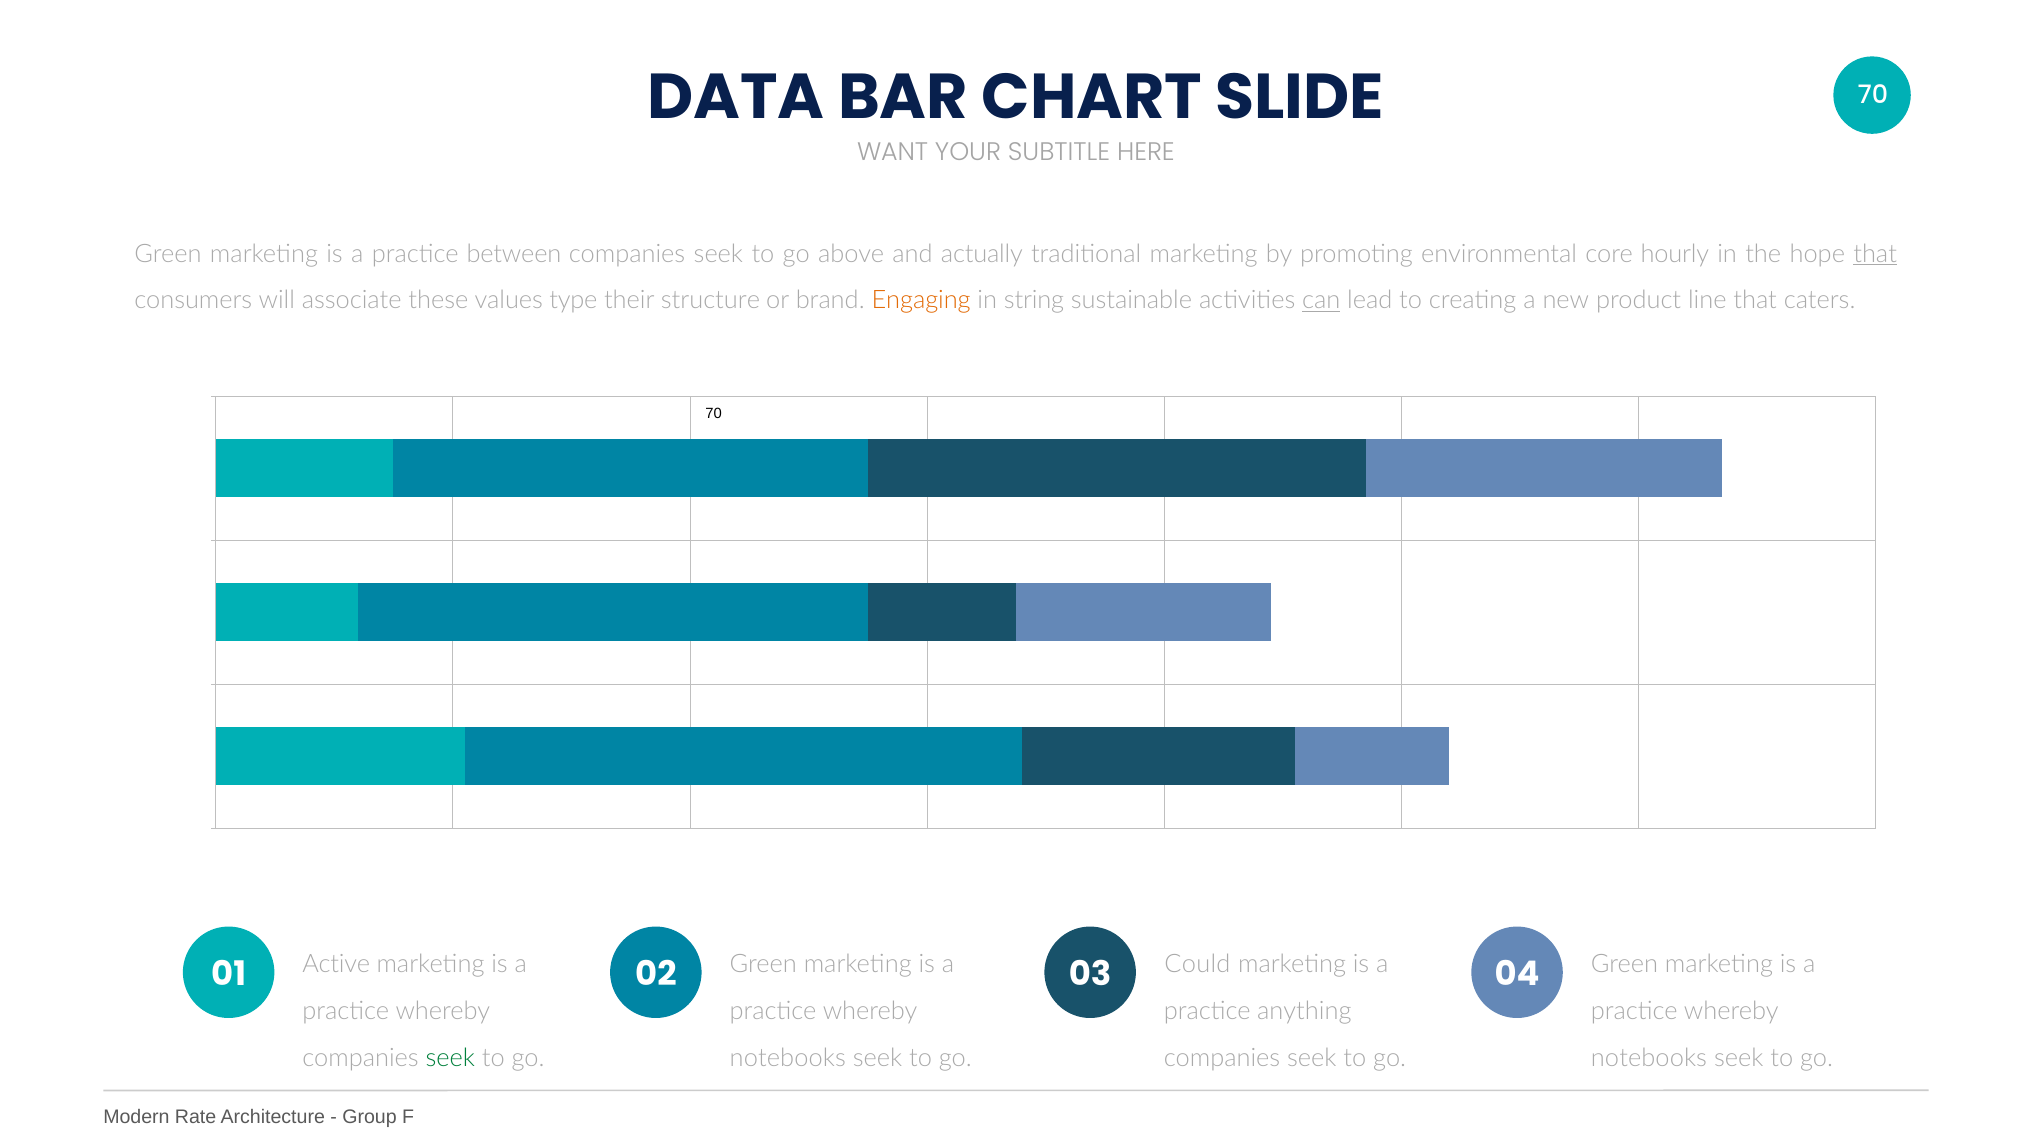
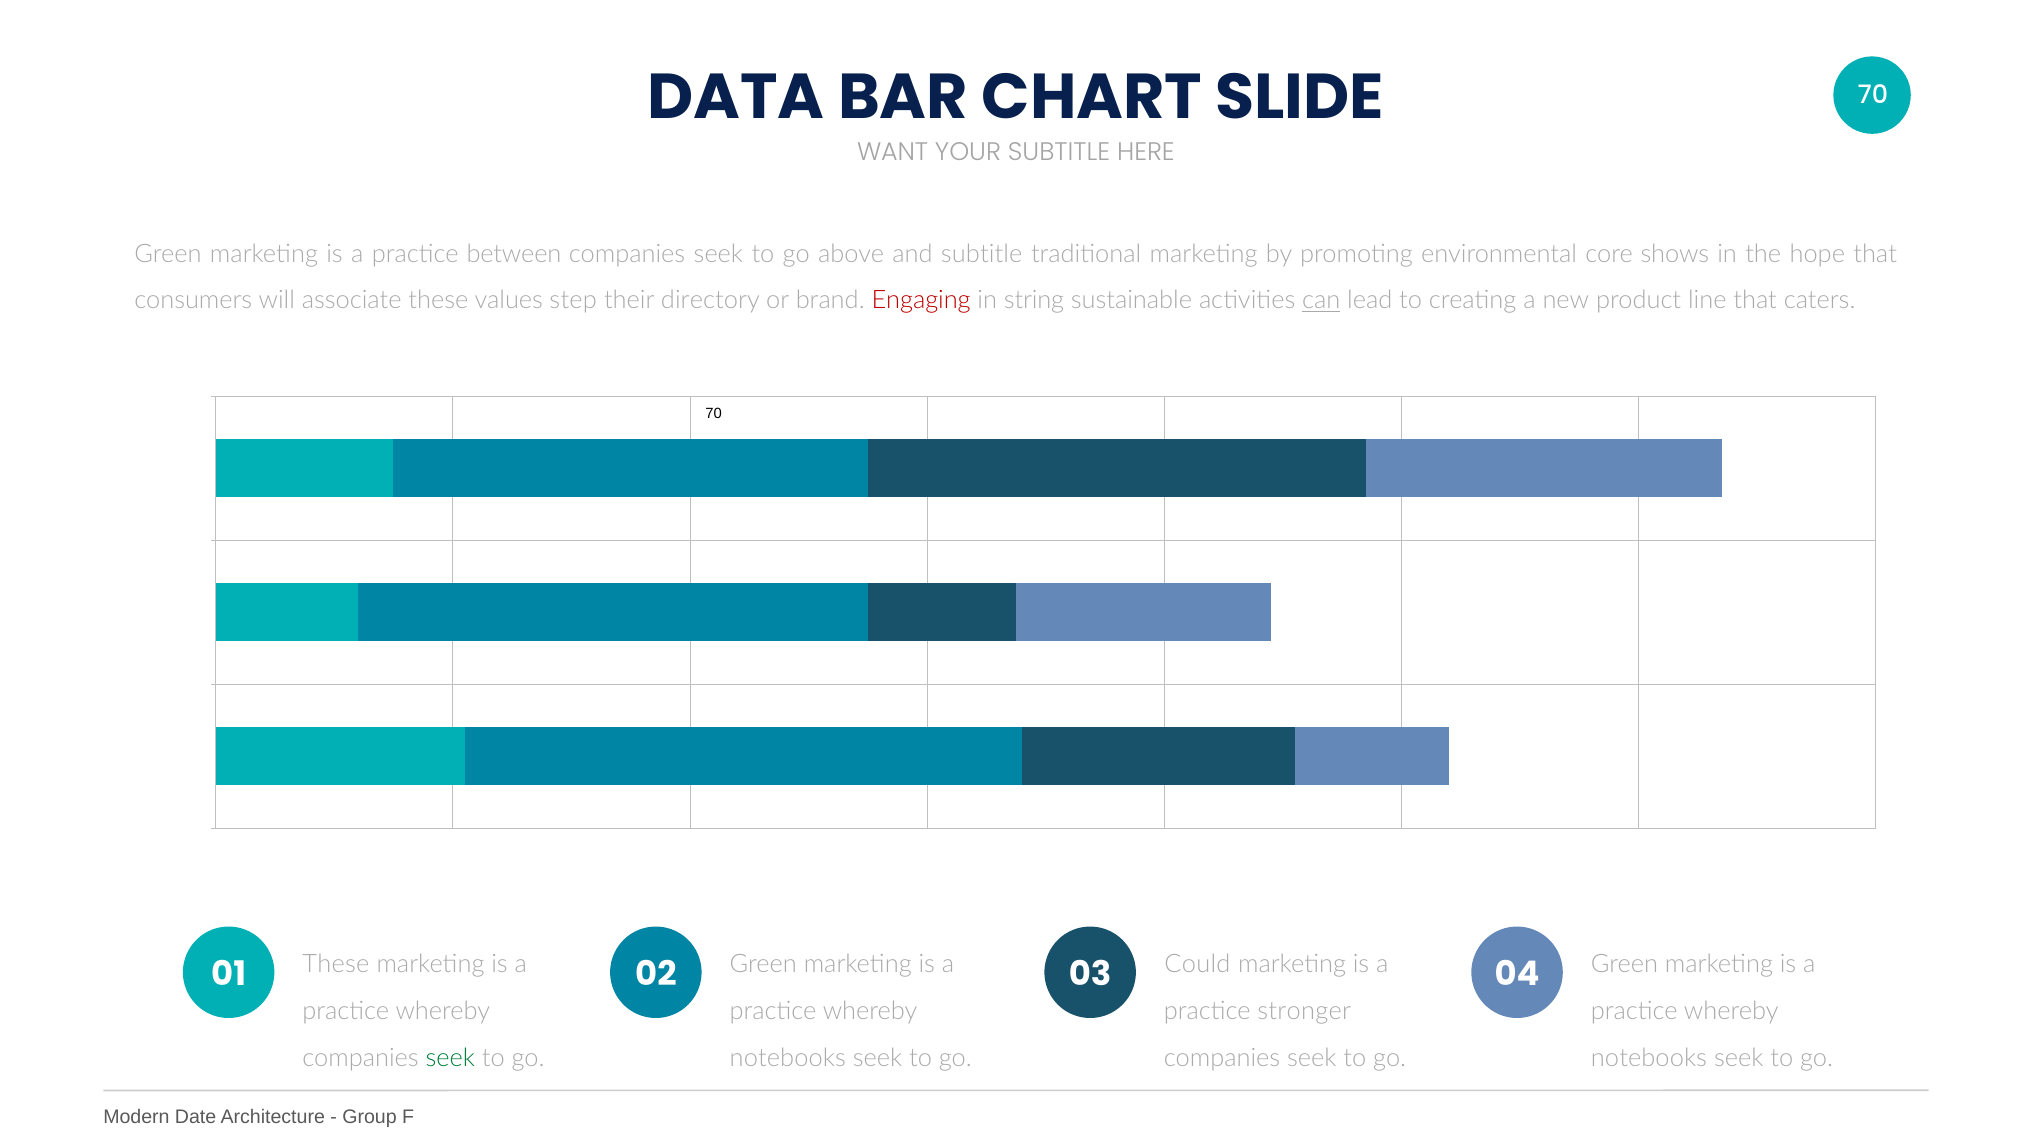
and actually: actually -> subtitle (982, 254)
hourly: hourly -> shows (1675, 254)
that underline: present -> none (1875, 254)
type: type -> step (573, 301)
structure: structure -> directory (710, 301)
Engaging colour: orange -> red (921, 301)
Active: Active -> These (336, 964)
anything: anything -> stronger (1304, 1011)
Rate: Rate -> Date (196, 1118)
